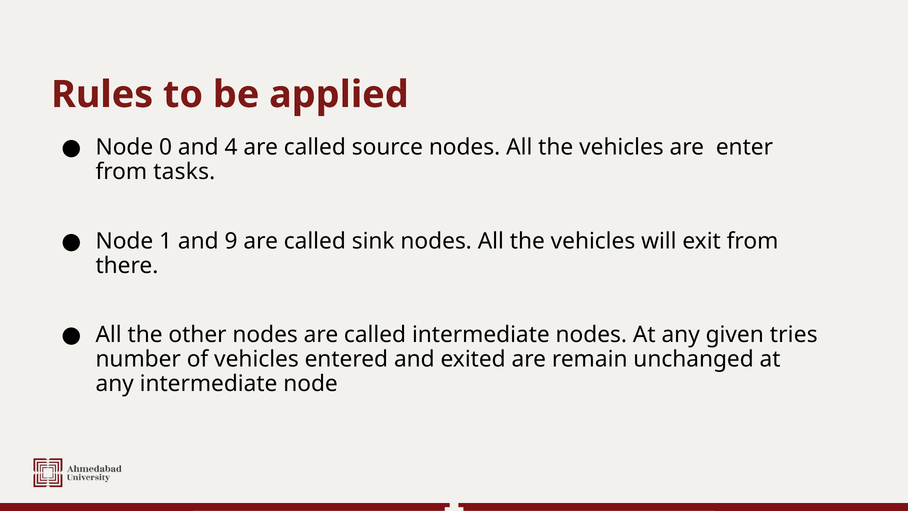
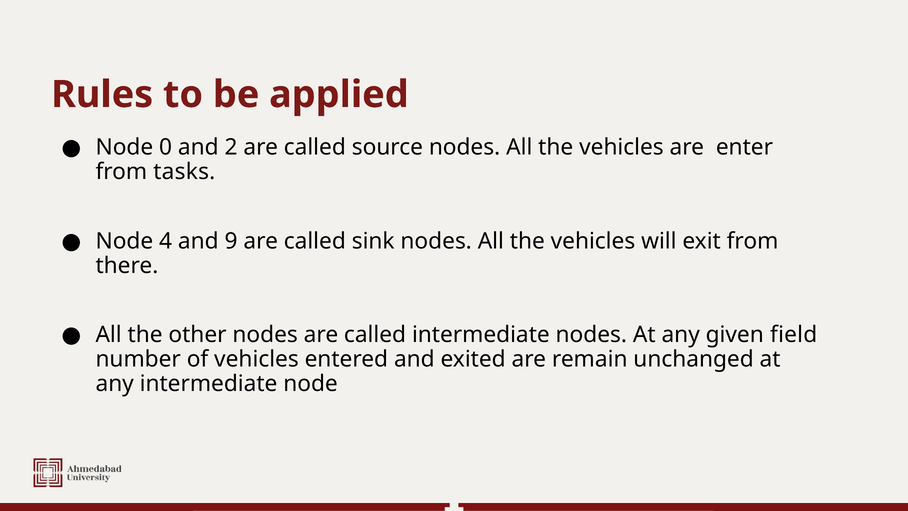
4: 4 -> 2 (231, 147)
1: 1 -> 4 (166, 241)
tries: tries -> field (794, 335)
